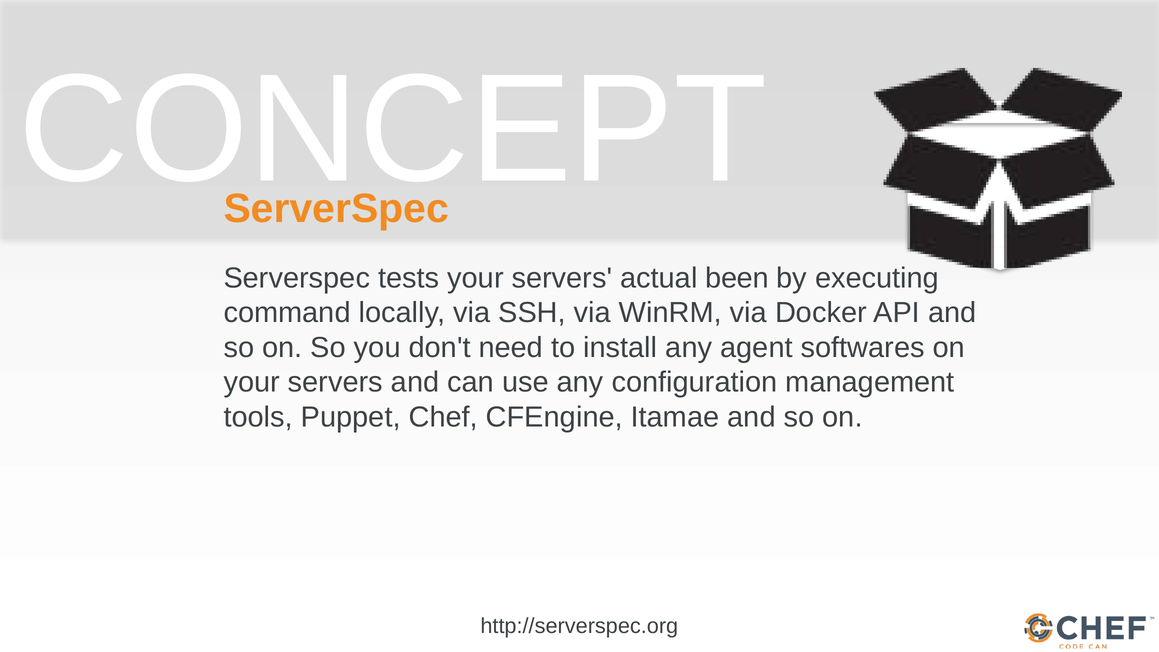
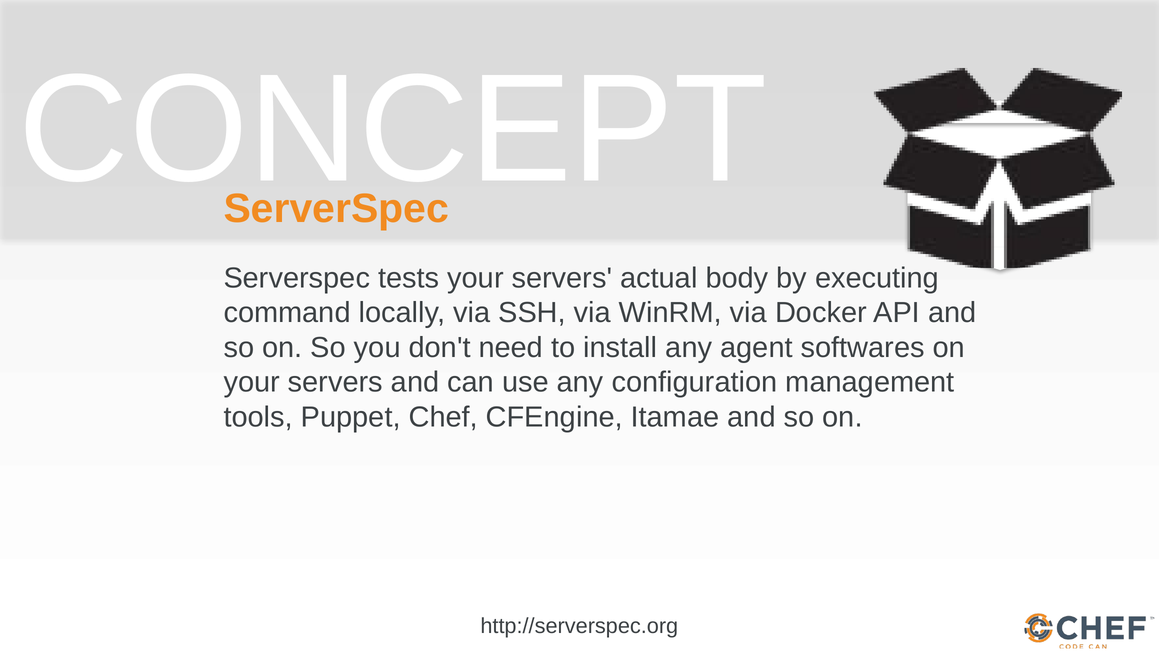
been: been -> body (737, 278)
